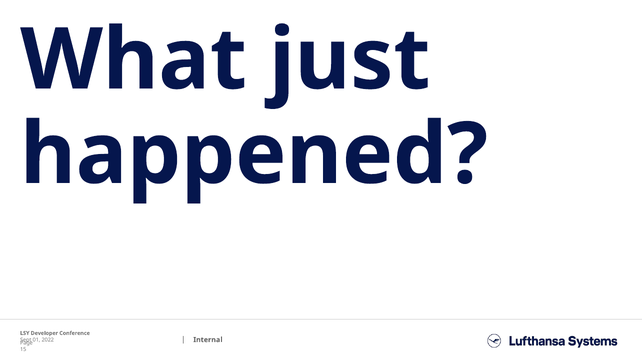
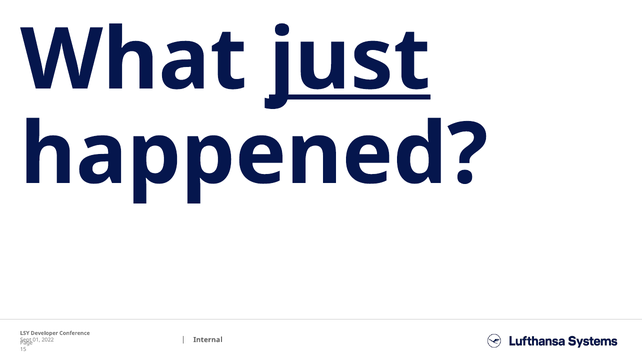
just underline: none -> present (350, 60)
